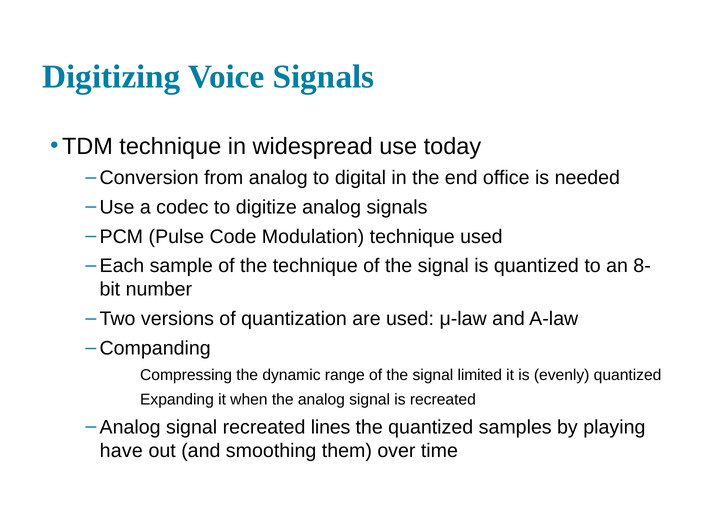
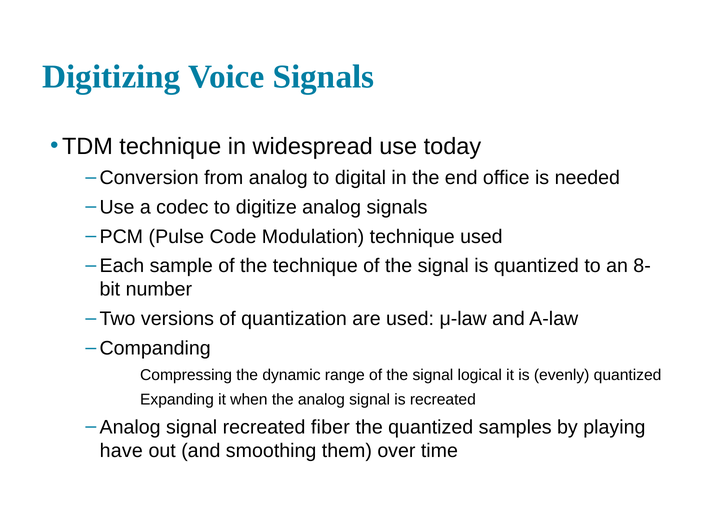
limited: limited -> logical (480, 375)
lines: lines -> fiber (330, 427)
